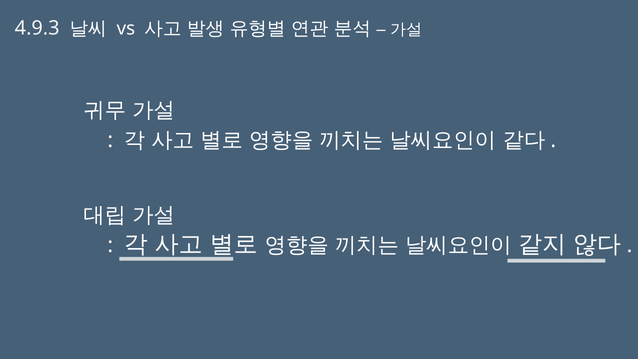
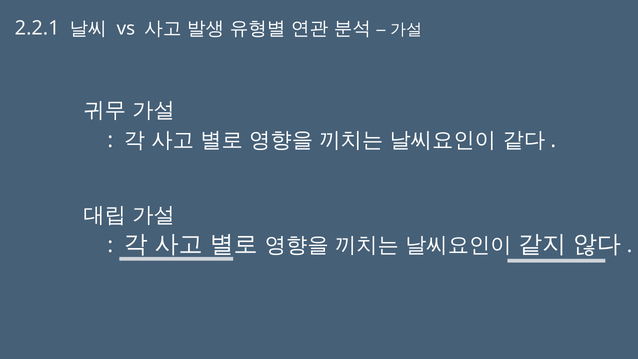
4.9.3: 4.9.3 -> 2.2.1 (37, 28)
